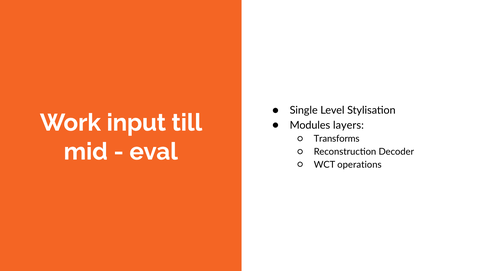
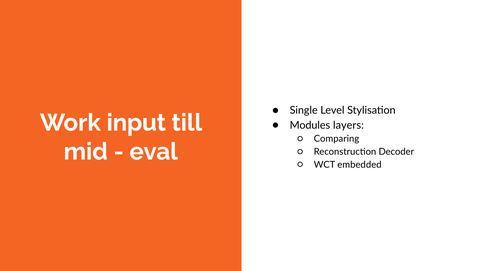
Transforms: Transforms -> Comparing (337, 139)
operations: operations -> embedded (359, 165)
